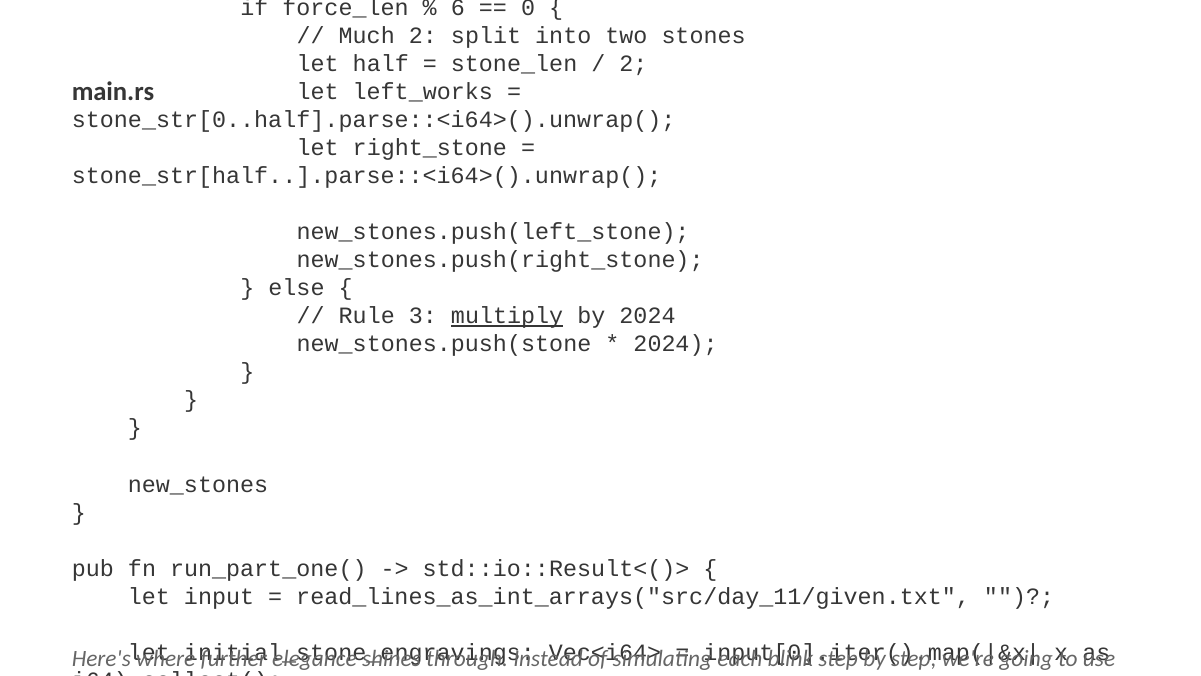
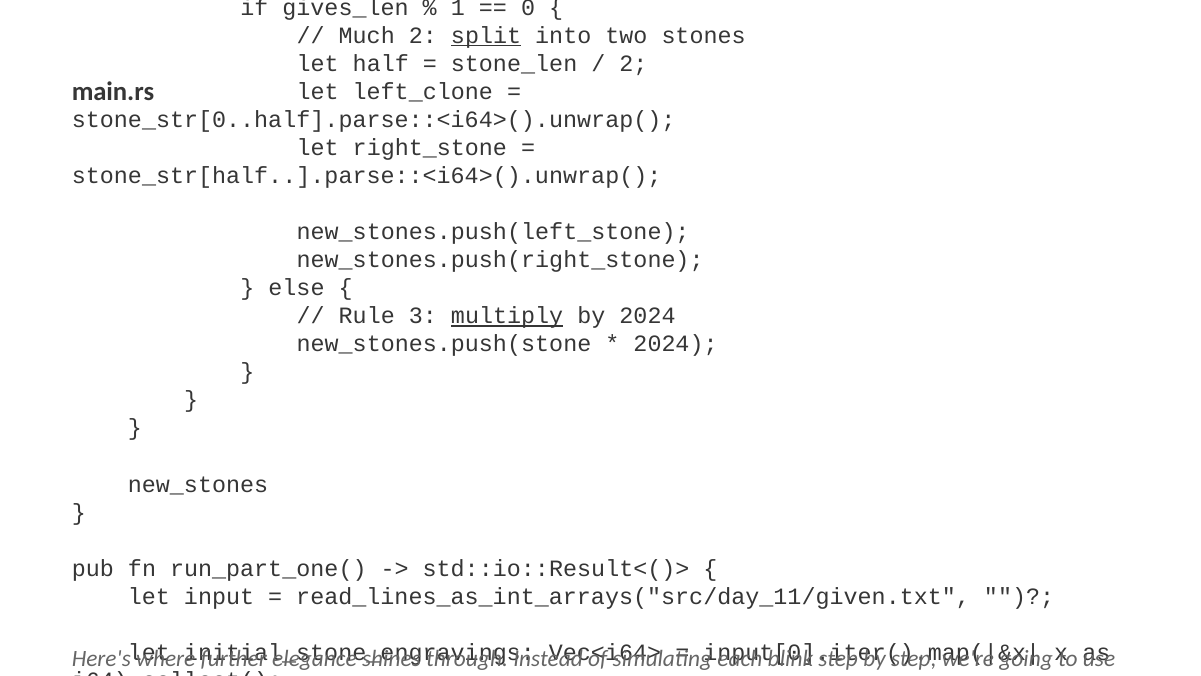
force_len: force_len -> gives_len (346, 7)
6: 6 -> 1 (458, 7)
split underline: none -> present (486, 35)
left_works: left_works -> left_clone (423, 91)
